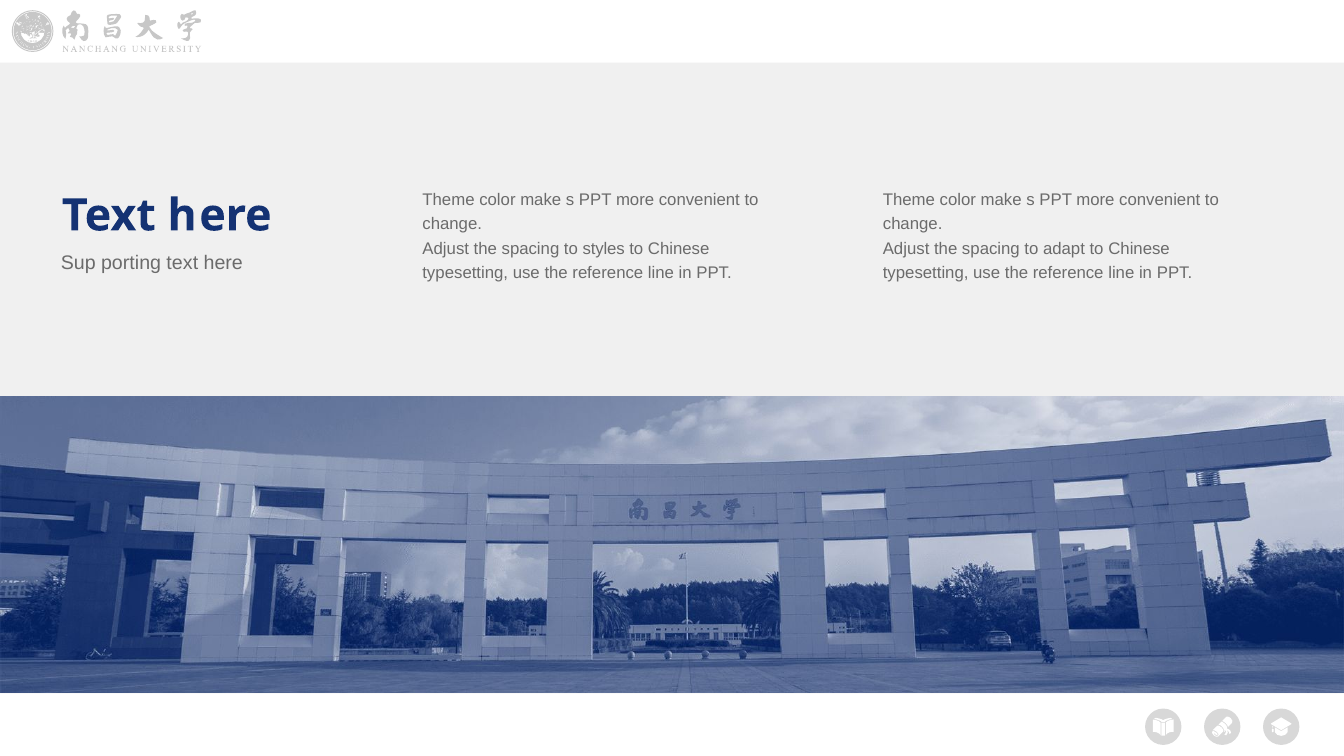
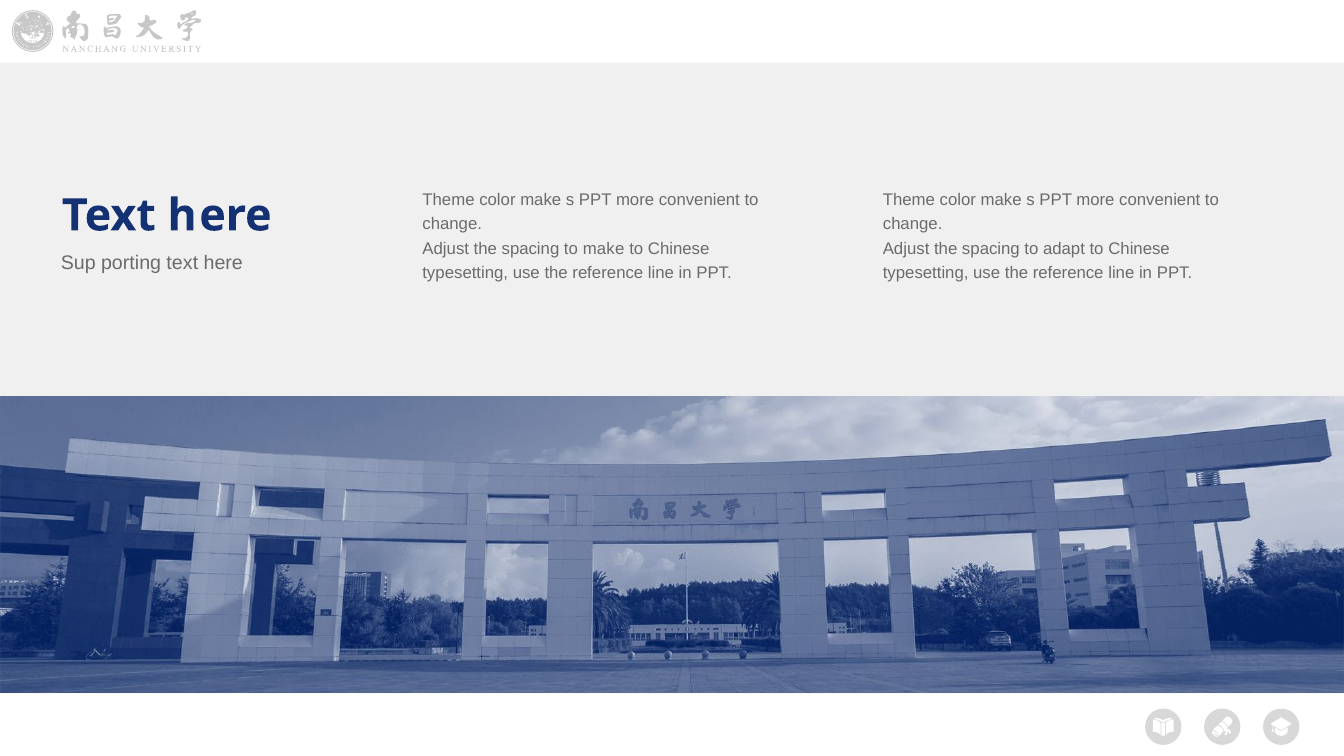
to styles: styles -> make (604, 249)
